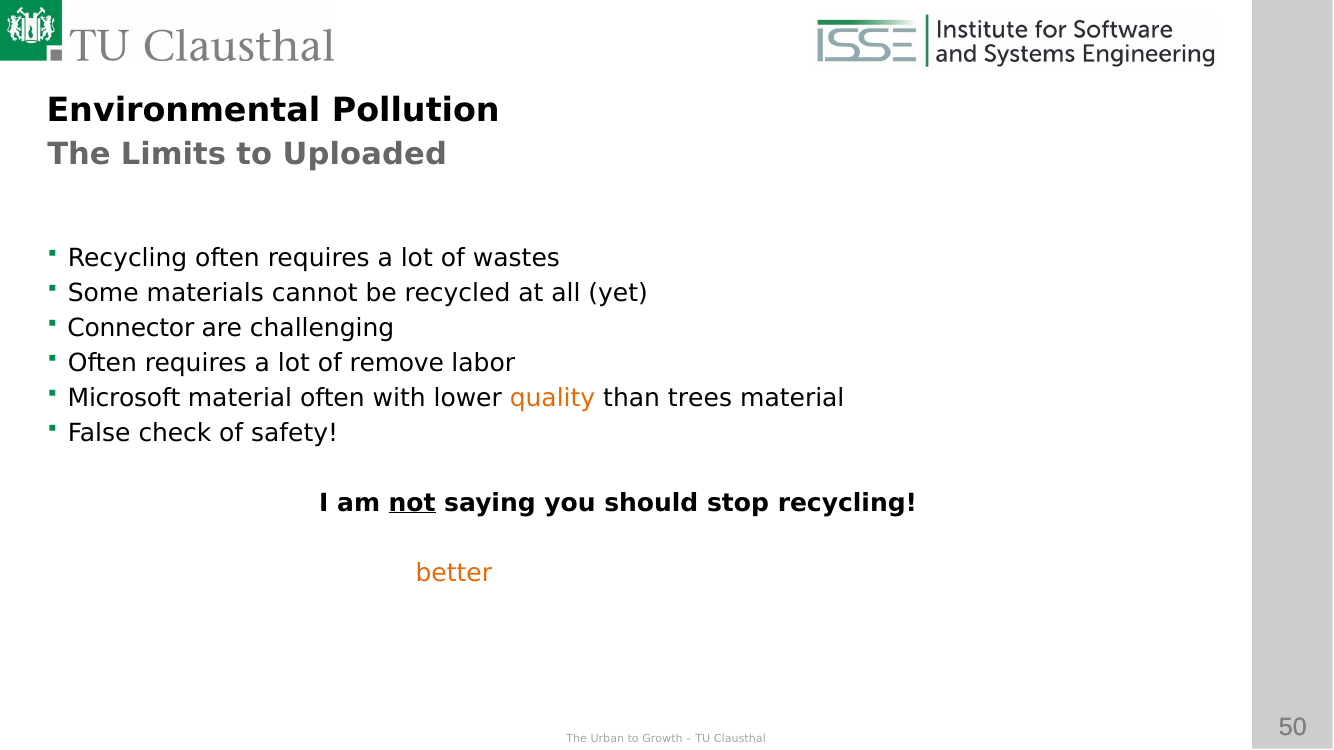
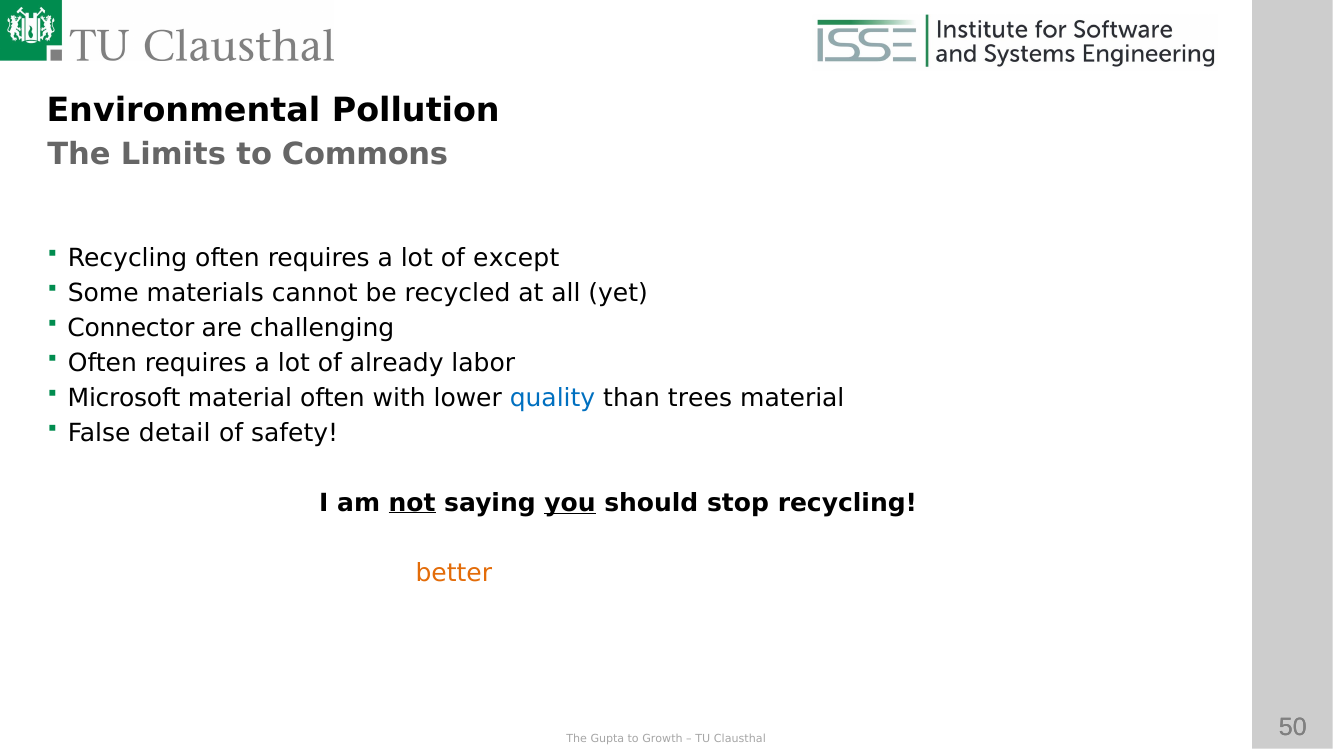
Uploaded: Uploaded -> Commons (365, 155)
wastes: wastes -> except (516, 258)
remove: remove -> already (397, 363)
quality colour: orange -> blue (553, 398)
check: check -> detail (175, 433)
you underline: none -> present (570, 503)
Urban: Urban -> Gupta (607, 739)
